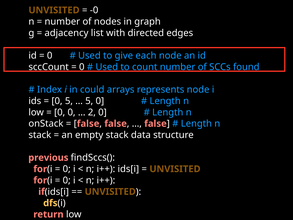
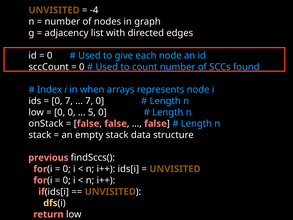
-0: -0 -> -4 (94, 10)
could: could -> when (92, 90)
0 5: 5 -> 7 (69, 101)
5: 5 -> 7 (89, 101)
2: 2 -> 5 (92, 112)
